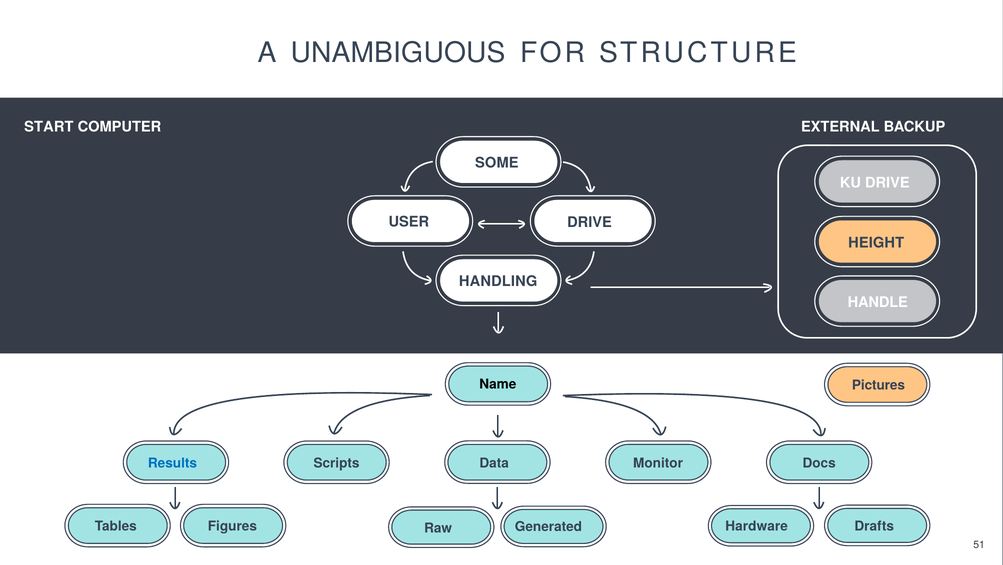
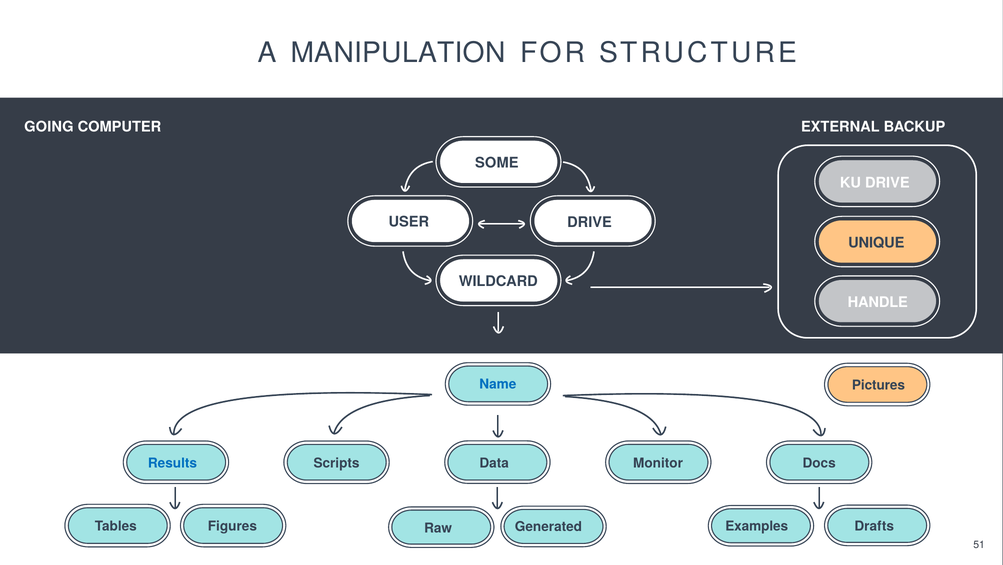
UNAMBIGUOUS: UNAMBIGUOUS -> MANIPULATION (398, 53)
START: START -> GOING (49, 127)
HEIGHT: HEIGHT -> UNIQUE (876, 243)
HANDLING: HANDLING -> WILDCARD (498, 281)
Name colour: black -> blue (498, 384)
Hardware: Hardware -> Examples (757, 526)
